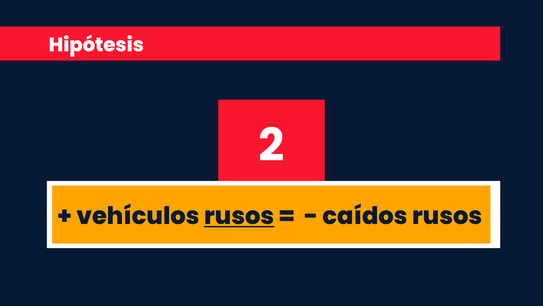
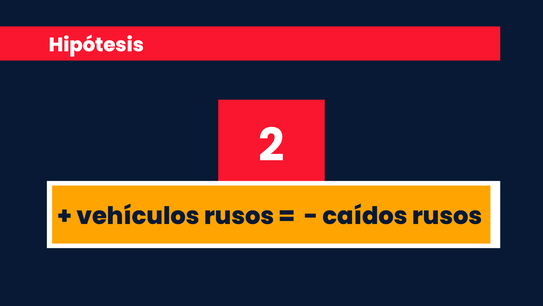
rusos underline: present -> none (239, 216)
